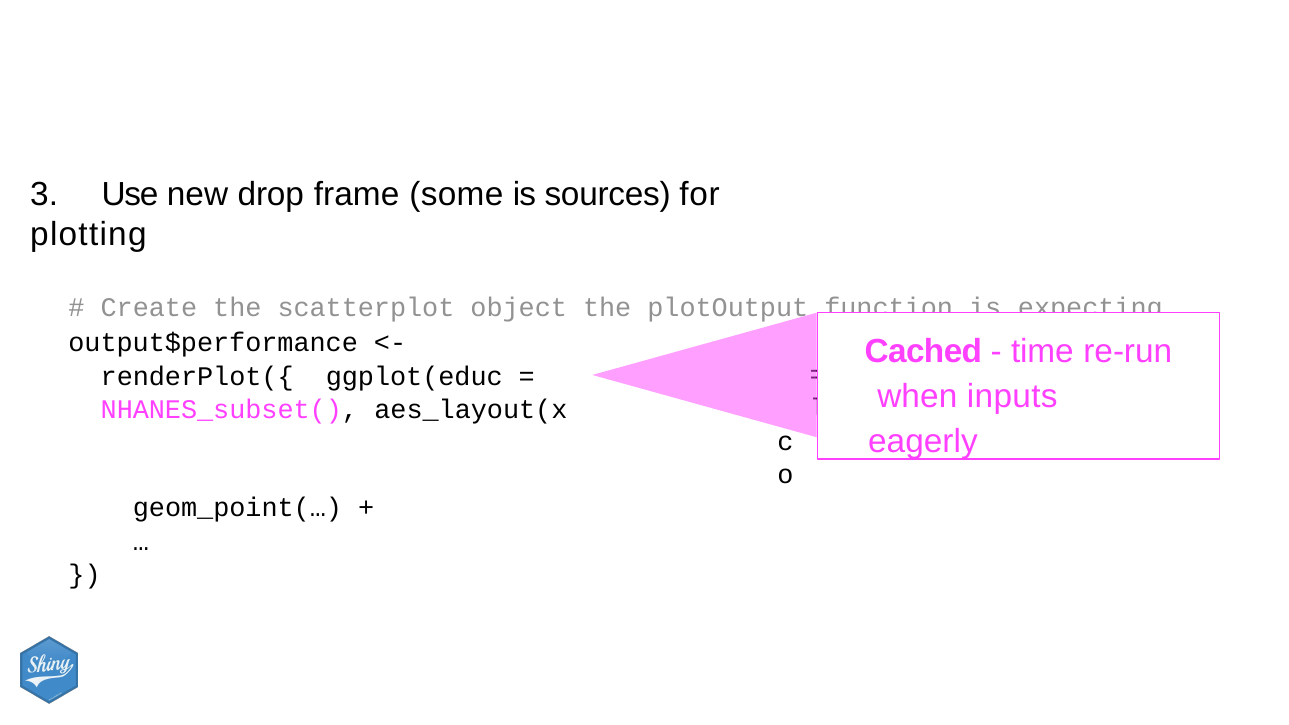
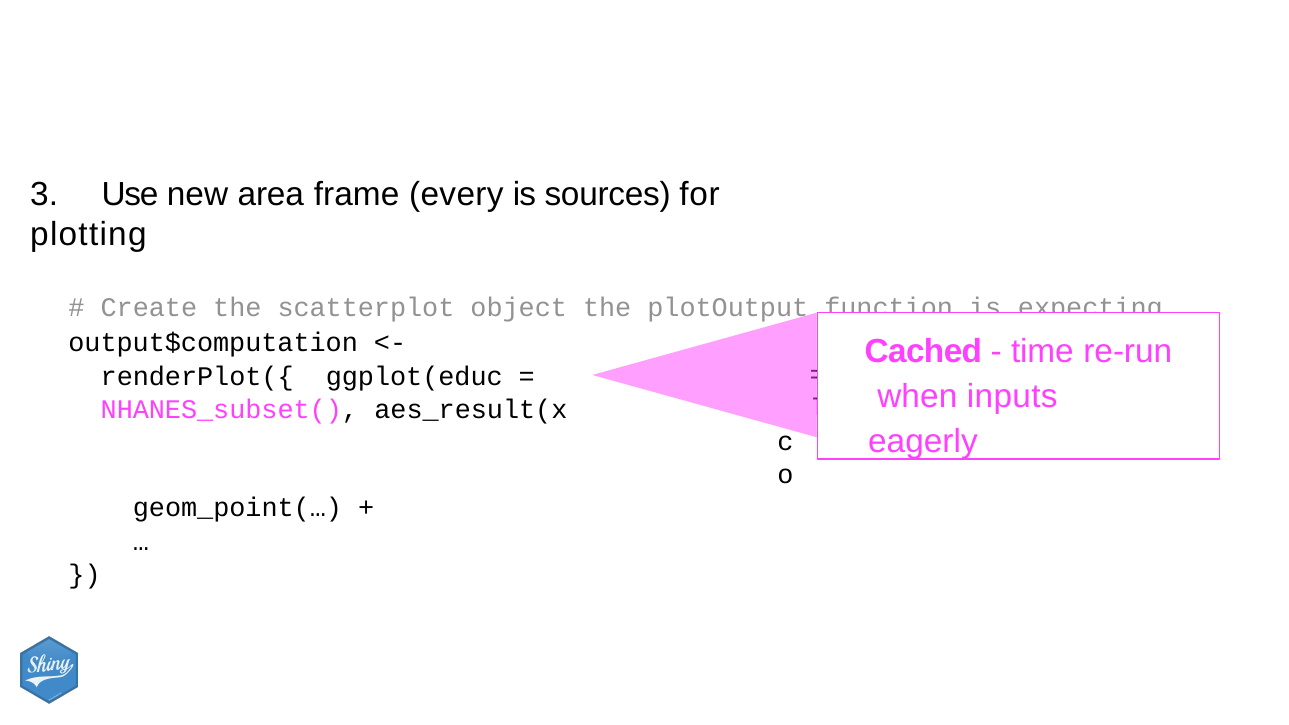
drop: drop -> area (271, 194)
some: some -> every (456, 194)
output$performance: output$performance -> output$computation (213, 343)
aes_layout(x: aes_layout(x -> aes_result(x (471, 410)
